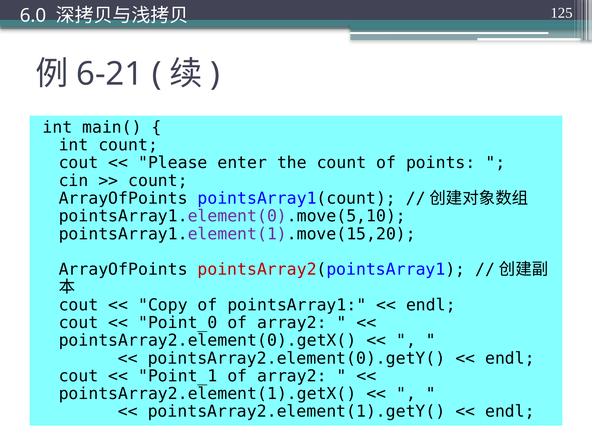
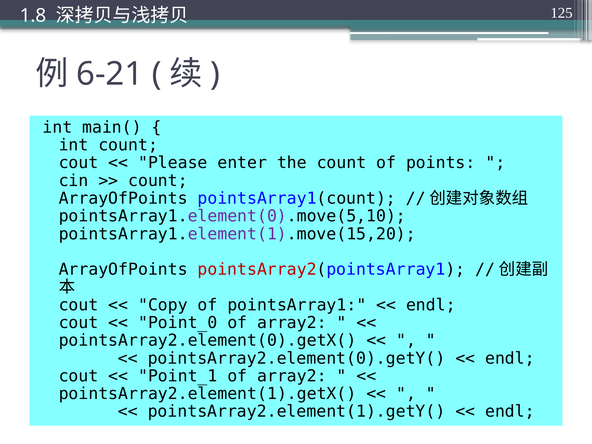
6.0: 6.0 -> 1.8 (33, 16)
